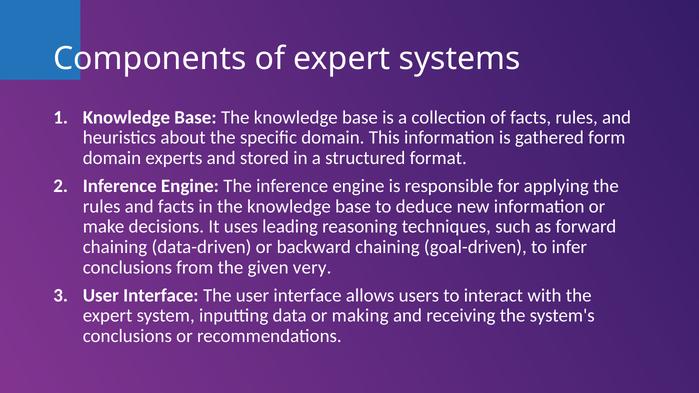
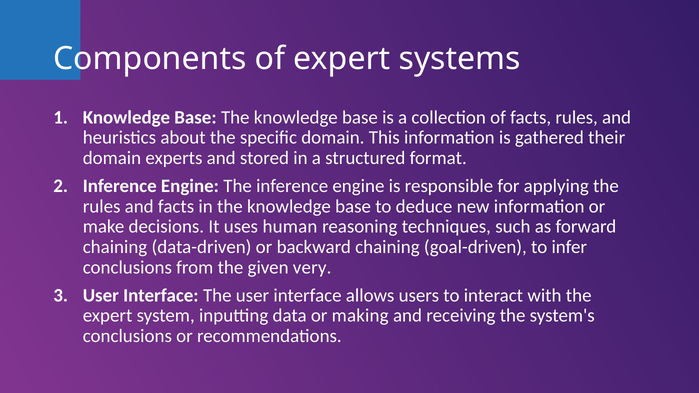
form: form -> their (607, 138)
leading: leading -> human (290, 227)
